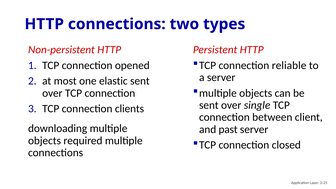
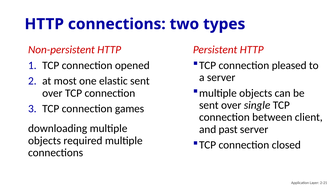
reliable: reliable -> pleased (289, 65)
clients: clients -> games (130, 109)
